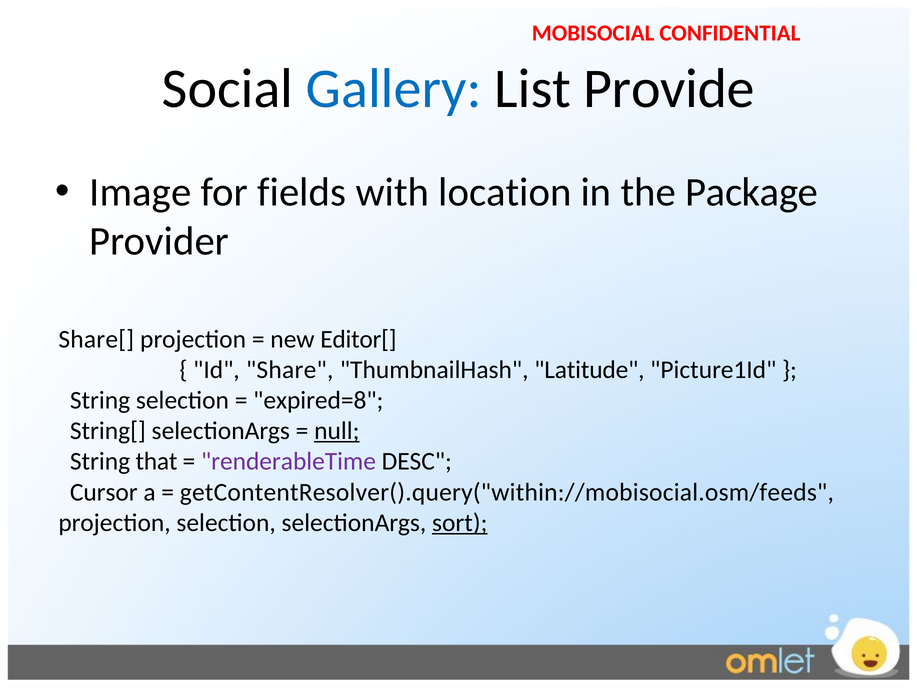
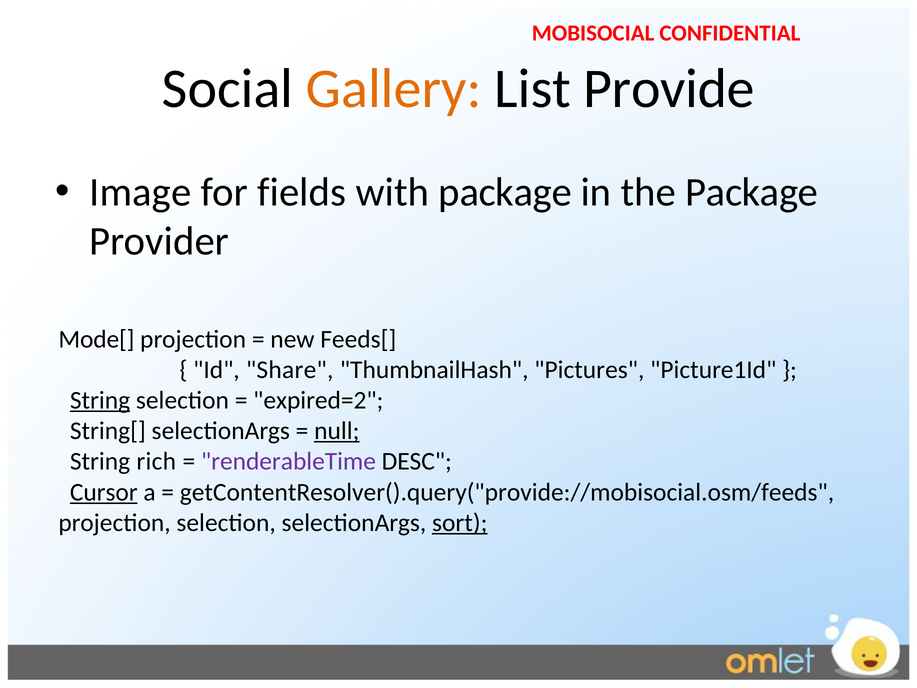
Gallery colour: blue -> orange (394, 89)
with location: location -> package (505, 192)
Share[: Share[ -> Mode[ (96, 339)
Editor[: Editor[ -> Feeds[ (358, 339)
Latitude: Latitude -> Pictures (589, 370)
String underline: none -> present (100, 400)
expired=8: expired=8 -> expired=2 (318, 400)
that: that -> rich (156, 461)
Cursor underline: none -> present (104, 492)
getContentResolver().query("within://mobisocial.osm/feeds: getContentResolver().query("within://mobisocial.osm/feeds -> getContentResolver().query("provide://mobisocial.osm/feeds (507, 492)
